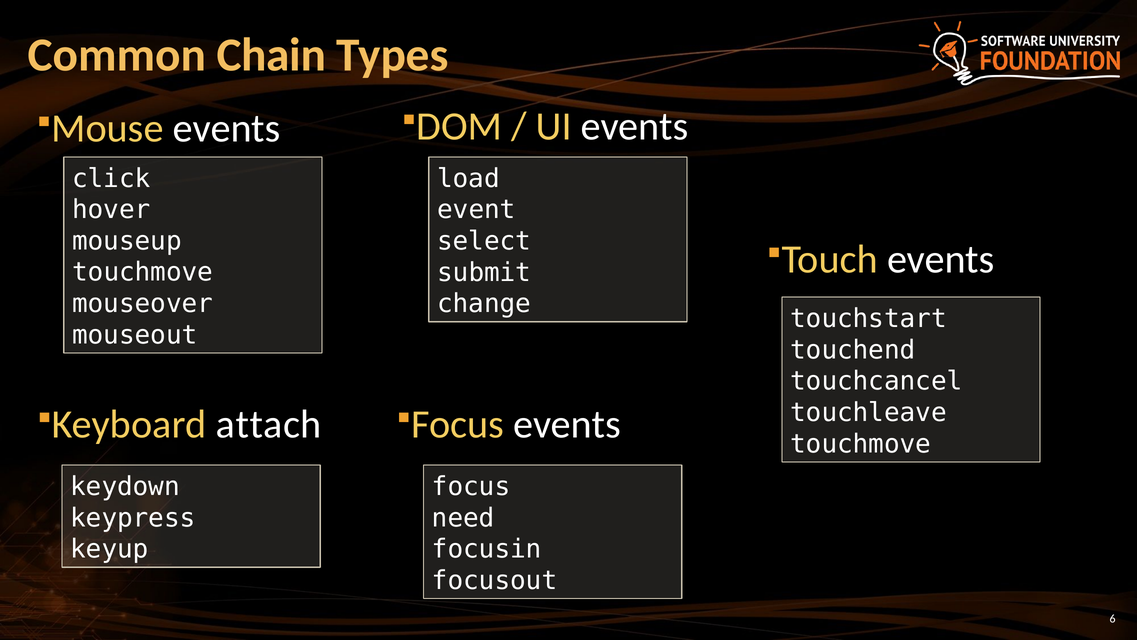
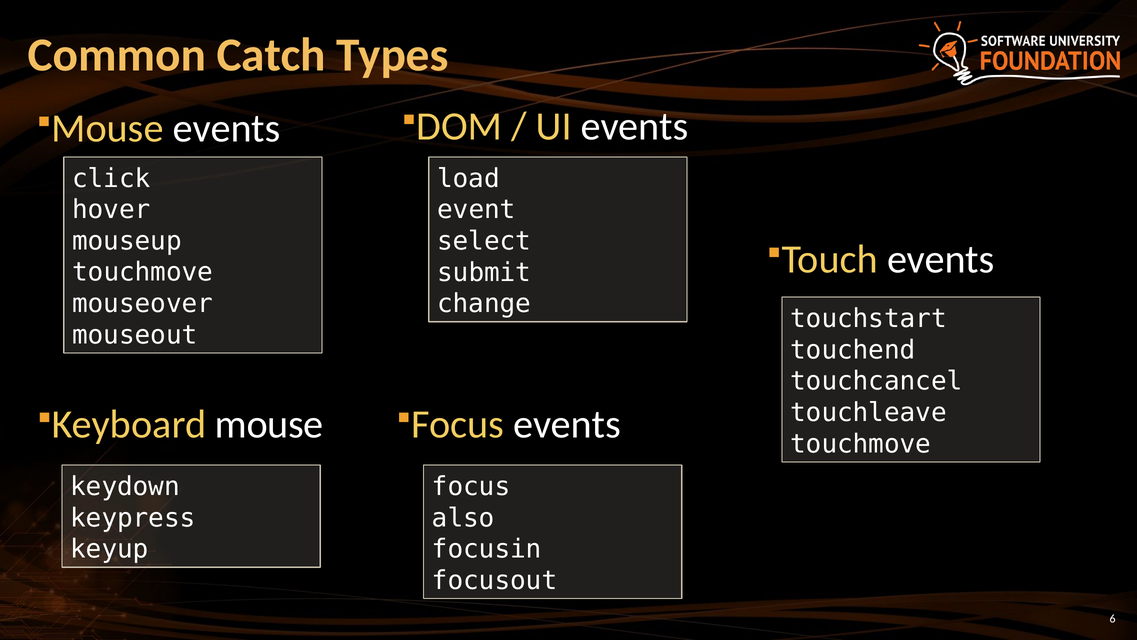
Chain: Chain -> Catch (271, 55)
attach: attach -> mouse (269, 424)
need: need -> also (463, 518)
